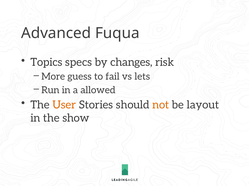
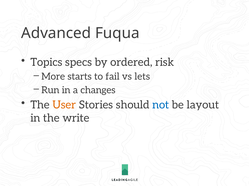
changes: changes -> ordered (131, 63)
guess: guess -> starts (80, 77)
allowed: allowed -> changes (98, 90)
not colour: orange -> blue (161, 105)
show: show -> write (76, 119)
